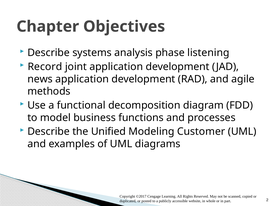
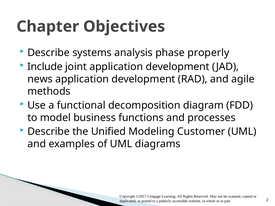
listening: listening -> properly (208, 53)
Record: Record -> Include (45, 67)
